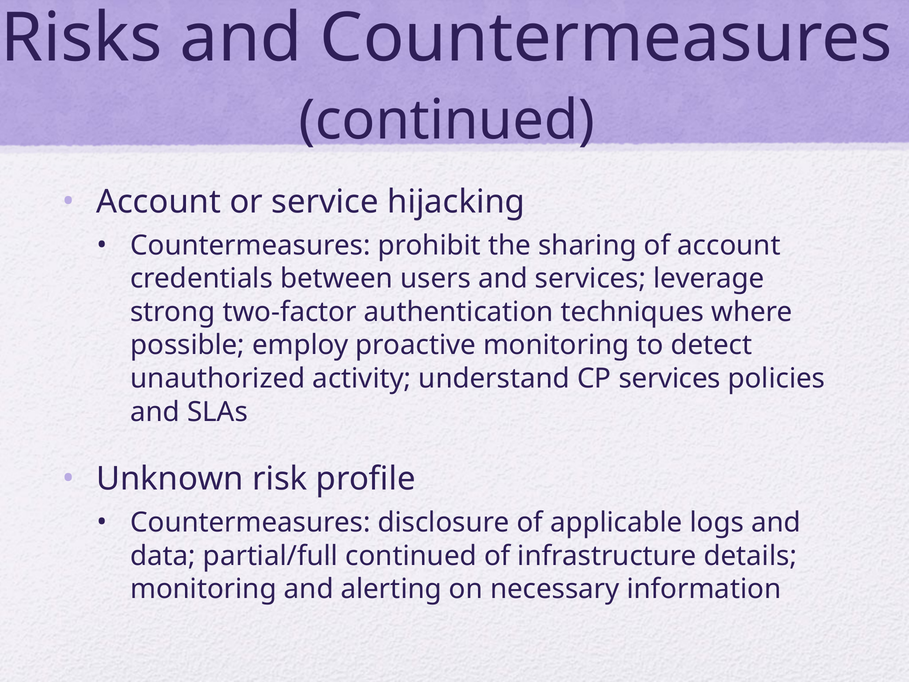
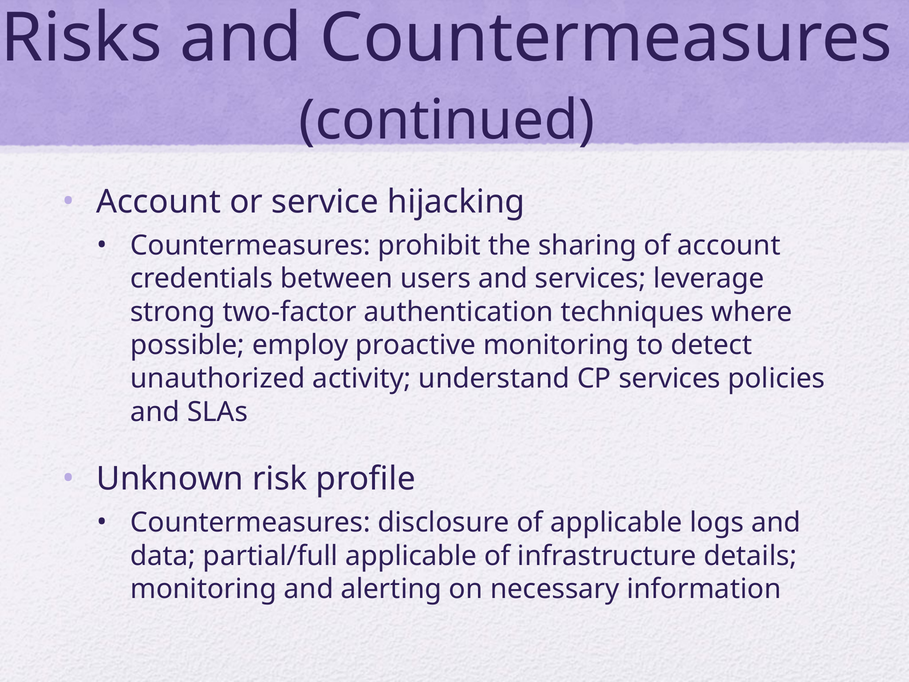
partial/full continued: continued -> applicable (411, 556)
